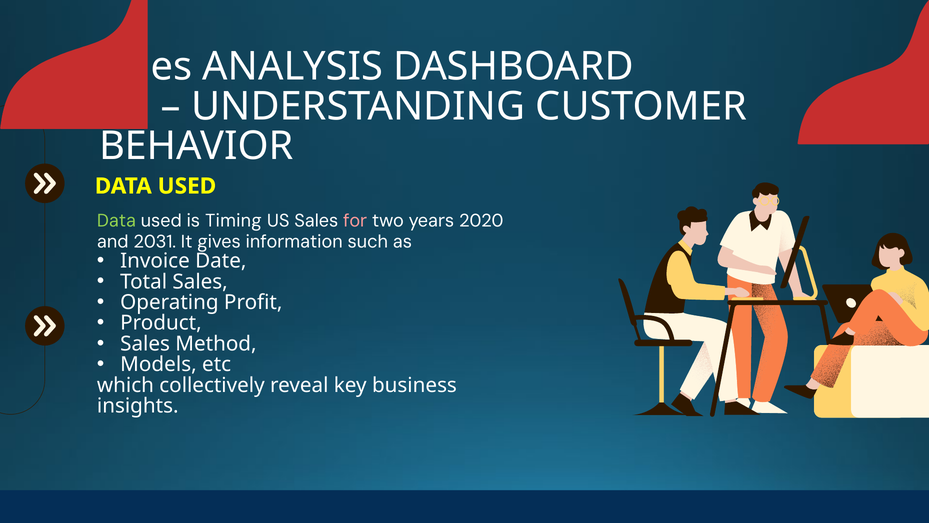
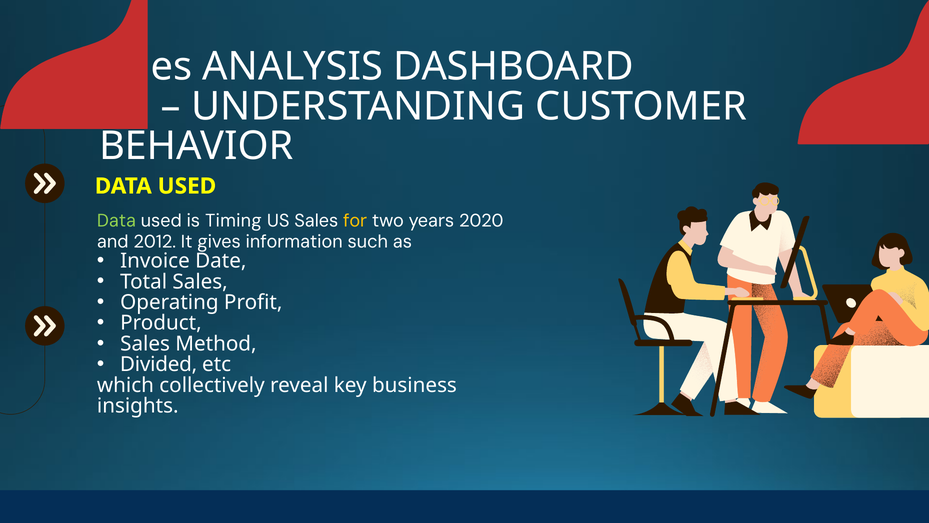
for colour: pink -> yellow (355, 221)
2031: 2031 -> 2012 (155, 242)
Models: Models -> Divided (159, 364)
